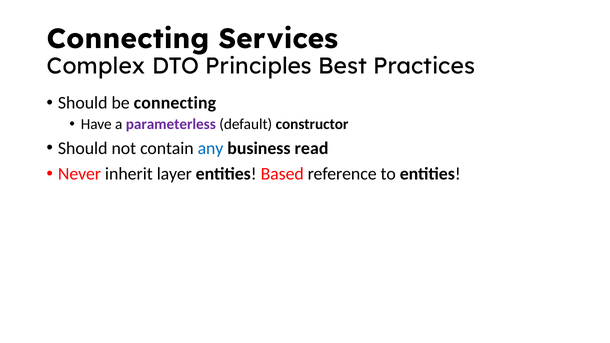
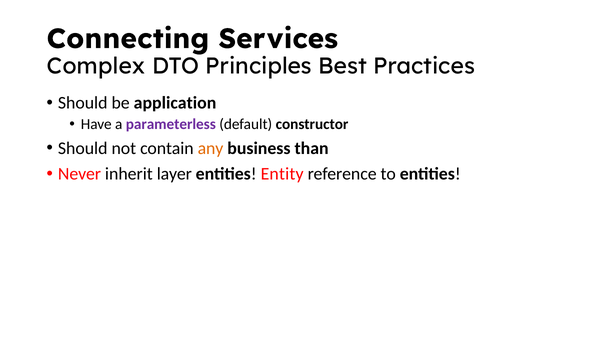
be connecting: connecting -> application (175, 103)
any colour: blue -> orange (211, 148)
read: read -> than (312, 148)
Based: Based -> Entity (282, 174)
